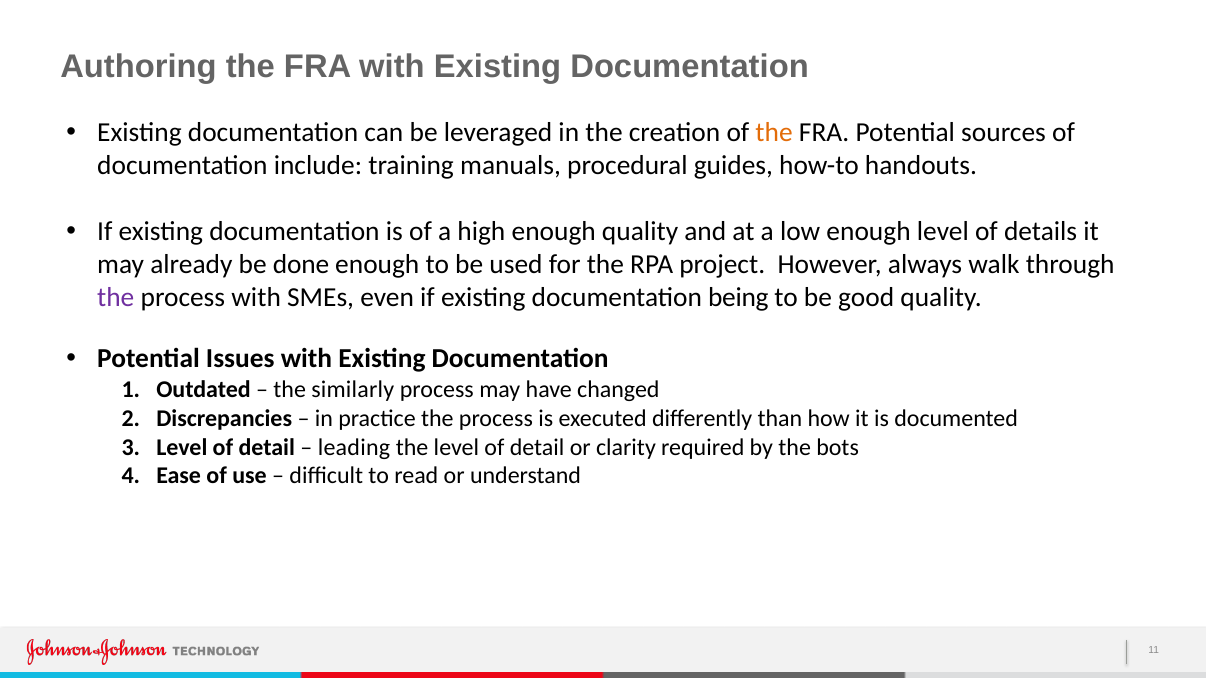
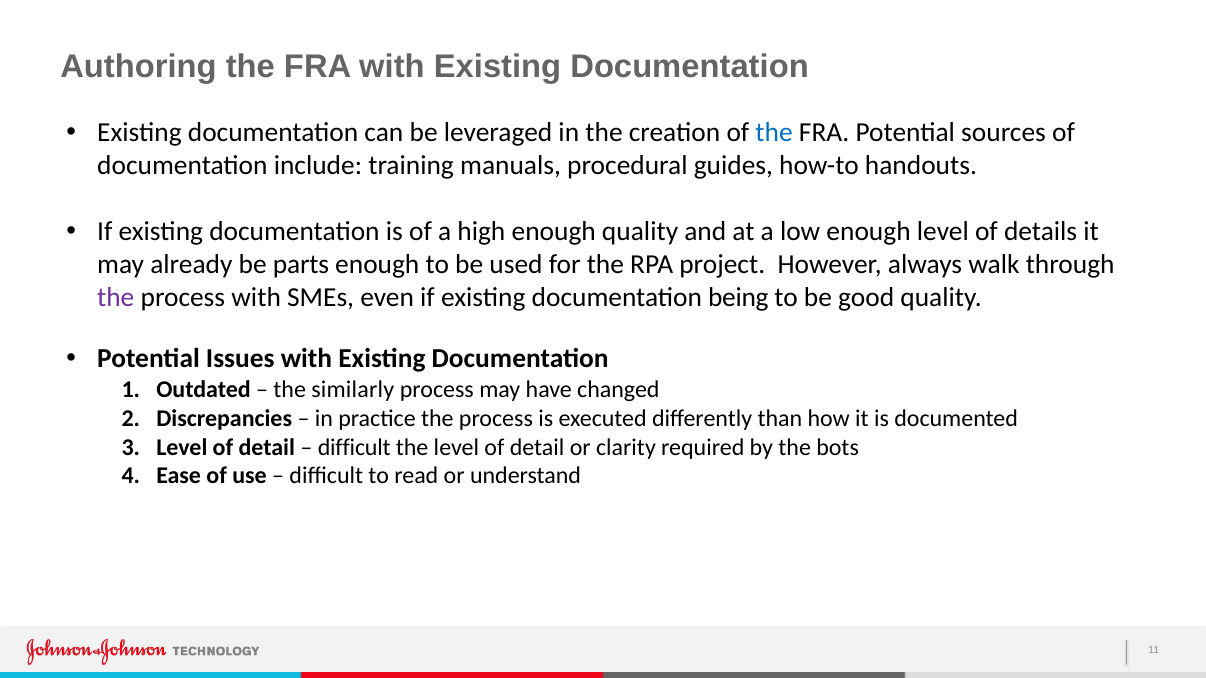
the colour: orange -> blue (774, 133)
done: done -> parts (301, 265)
leading: leading -> difficult (354, 447)
